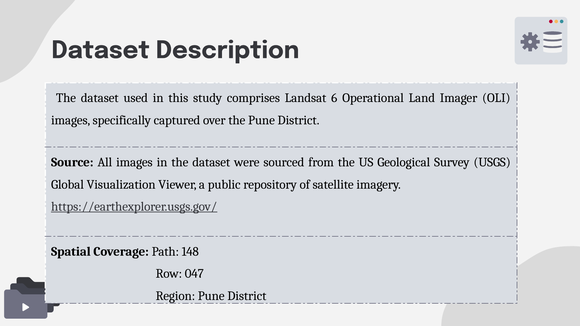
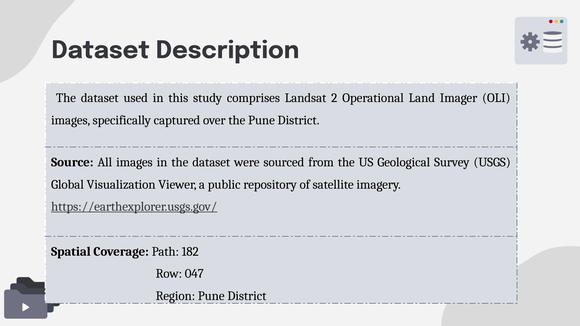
6: 6 -> 2 (334, 98)
148: 148 -> 182 (190, 252)
